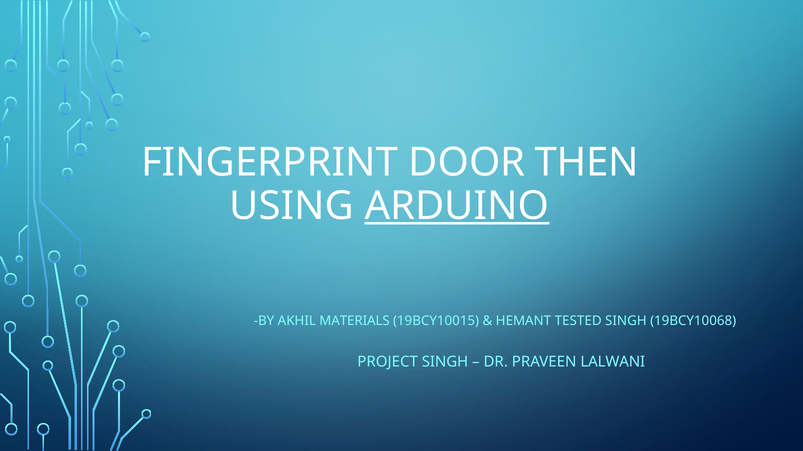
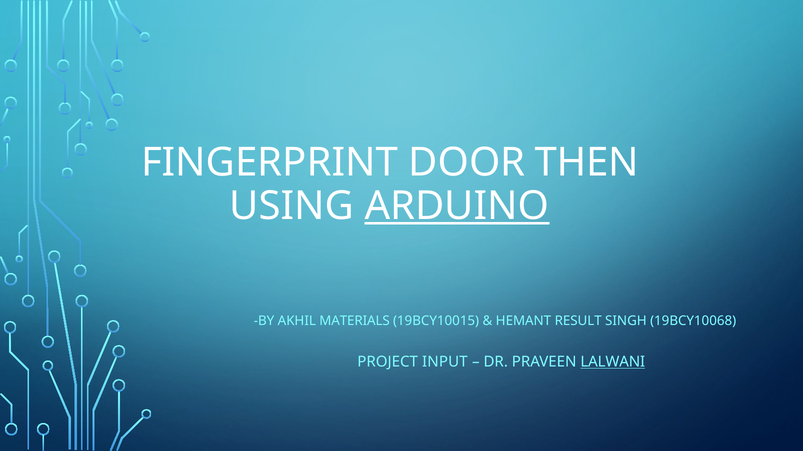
TESTED: TESTED -> RESULT (578, 321)
PROJECT SINGH: SINGH -> INPUT (445, 362)
LALWANI underline: none -> present (613, 362)
